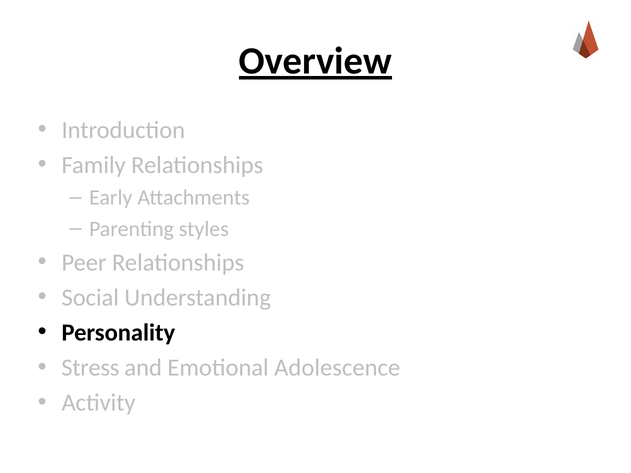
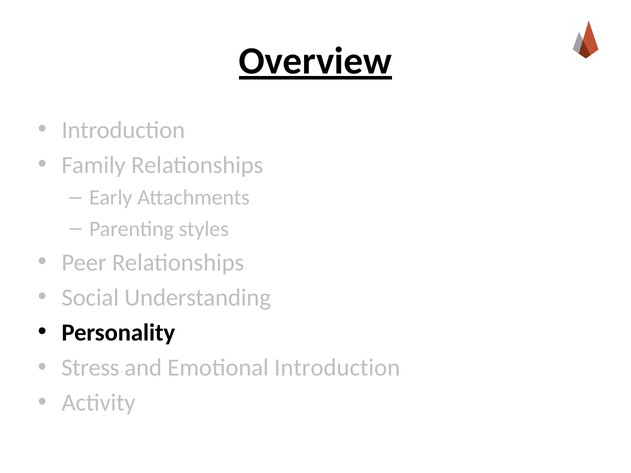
Emotional Adolescence: Adolescence -> Introduction (337, 368)
